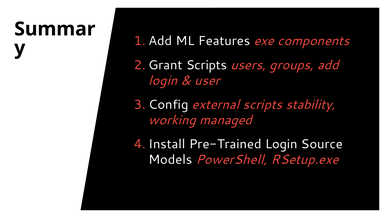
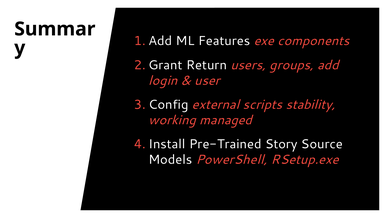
Scripts: Scripts -> Return (206, 65)
Pre-Trained Login: Login -> Story (281, 144)
